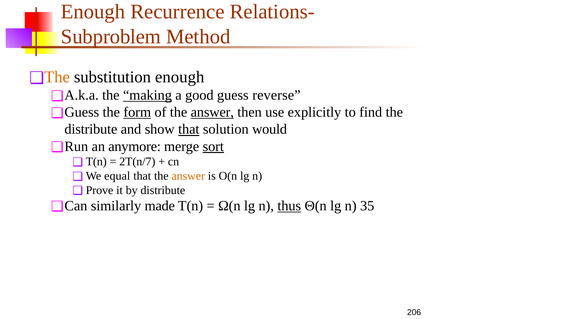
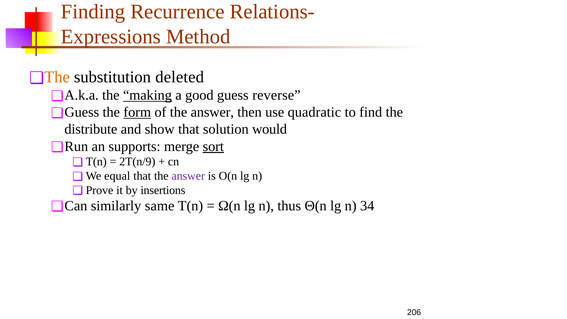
Enough: Enough -> Finding (93, 12)
Subproblem: Subproblem -> Expressions (111, 37)
substitution enough: enough -> deleted (180, 77)
answer underline: present -> none (212, 112)
explicitly: explicitly -> quadratic (314, 112)
that underline: present -> none (189, 129)
anymore: anymore -> supports (135, 146)
2T(n/7: 2T(n/7 -> 2T(n/9 (137, 162)
answer colour: orange -> purple (188, 176)
by distribute: distribute -> insertions (163, 190)
made: made -> same (160, 206)
thus underline: present -> none (289, 206)
35: 35 -> 34 (367, 206)
